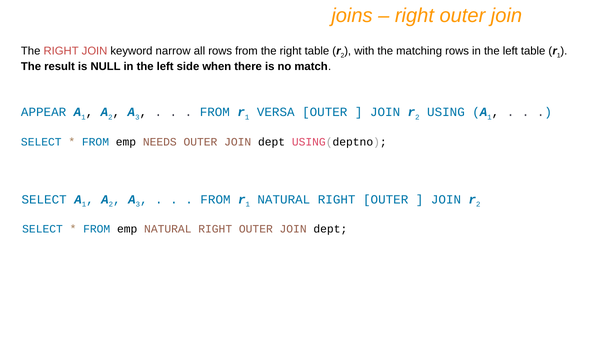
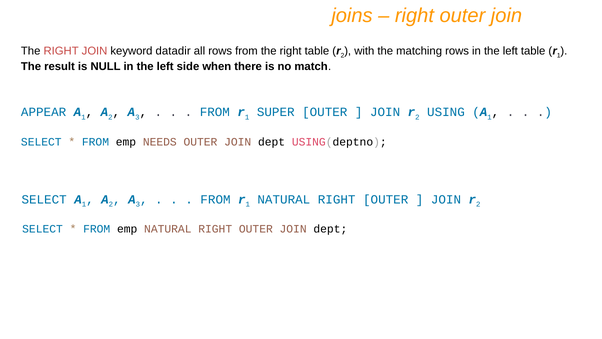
narrow: narrow -> datadir (173, 51)
VERSA: VERSA -> SUPER (276, 112)
